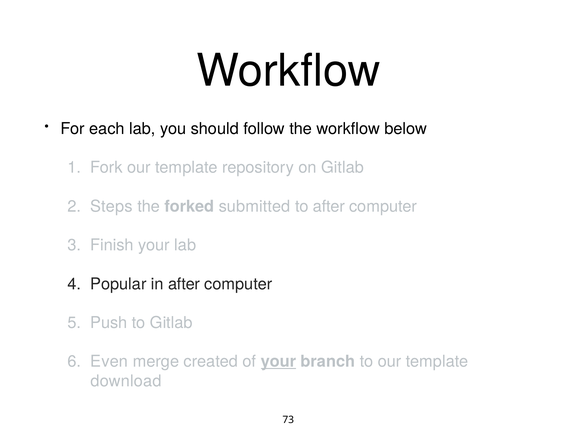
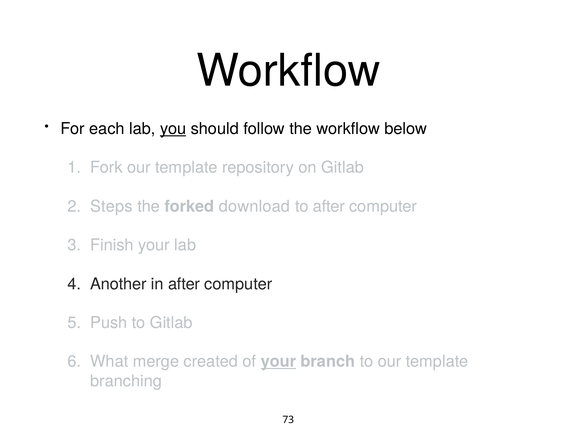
you underline: none -> present (173, 129)
submitted: submitted -> download (255, 206)
Popular: Popular -> Another (118, 284)
Even: Even -> What (109, 361)
download: download -> branching (126, 381)
